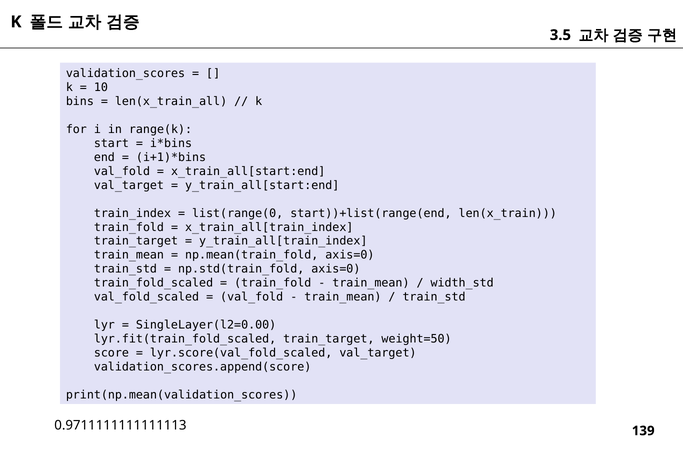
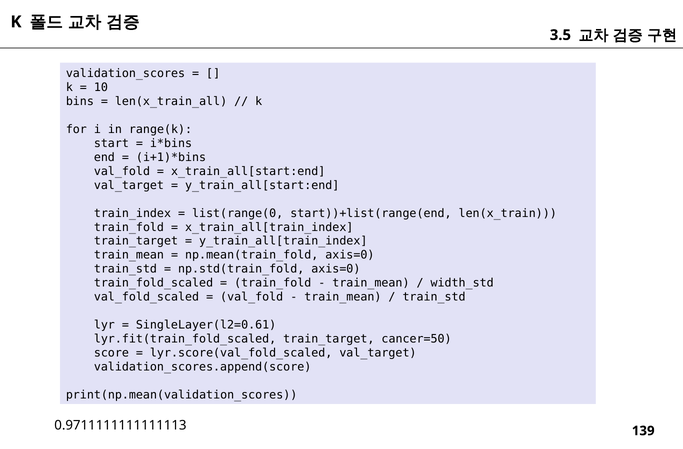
SingleLayer(l2=0.00: SingleLayer(l2=0.00 -> SingleLayer(l2=0.61 (206, 325)
weight=50: weight=50 -> cancer=50 (417, 339)
